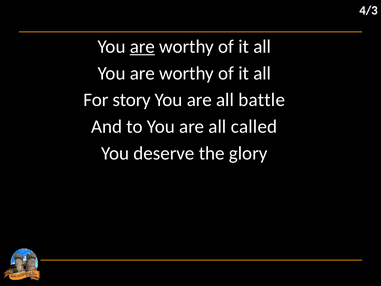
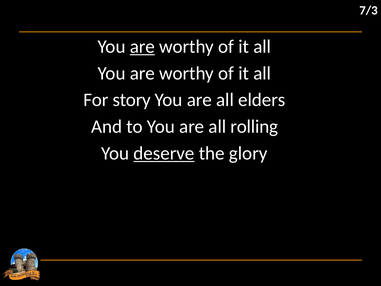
4/3: 4/3 -> 7/3 (368, 10)
battle: battle -> elders (262, 100)
called: called -> rolling (254, 127)
deserve underline: none -> present (164, 153)
